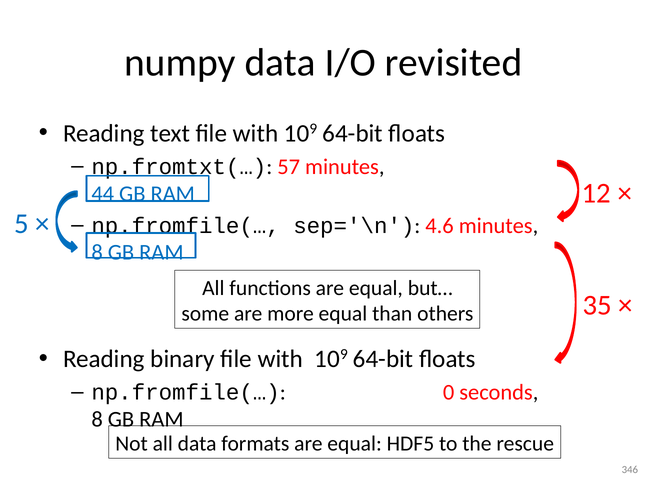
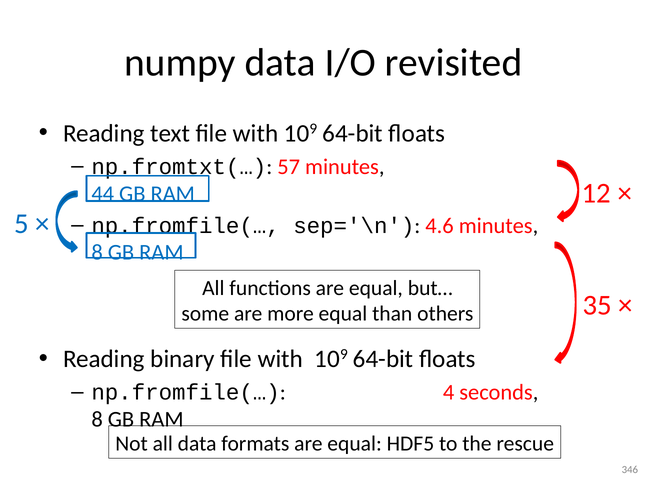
0: 0 -> 4 (449, 393)
